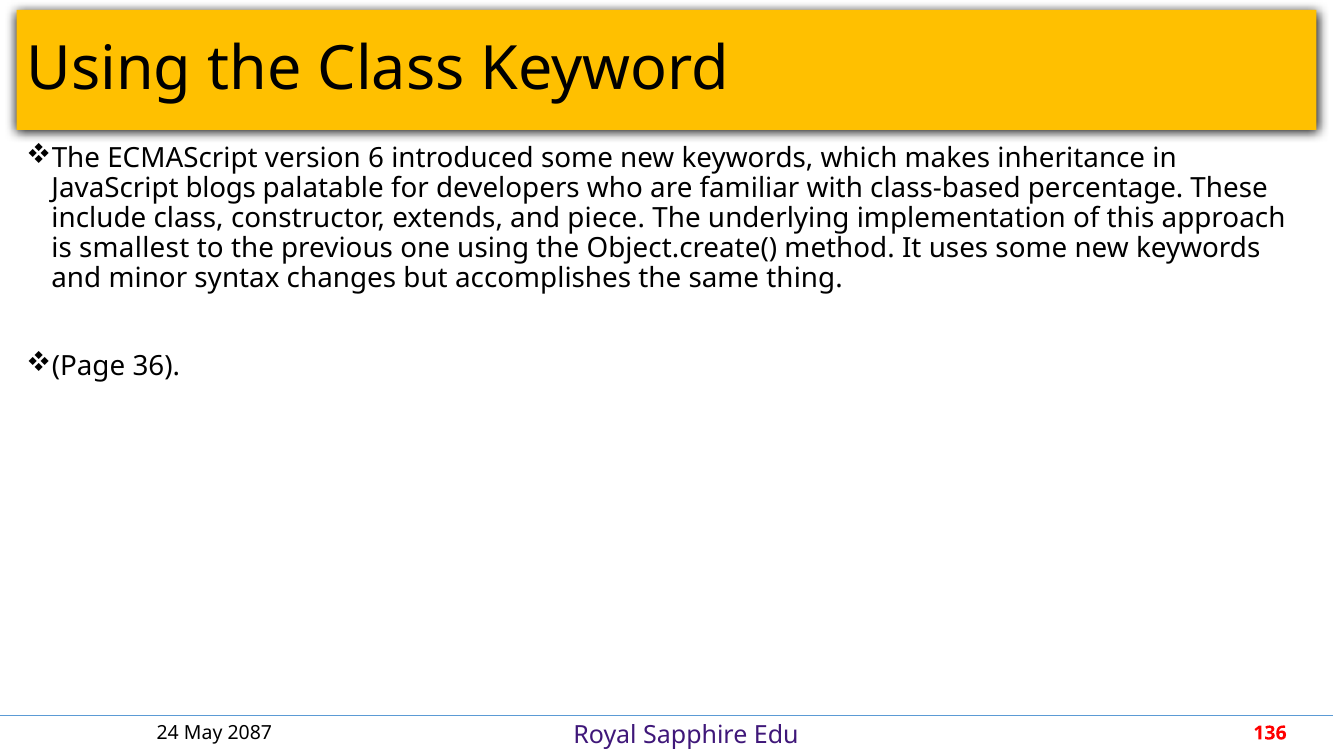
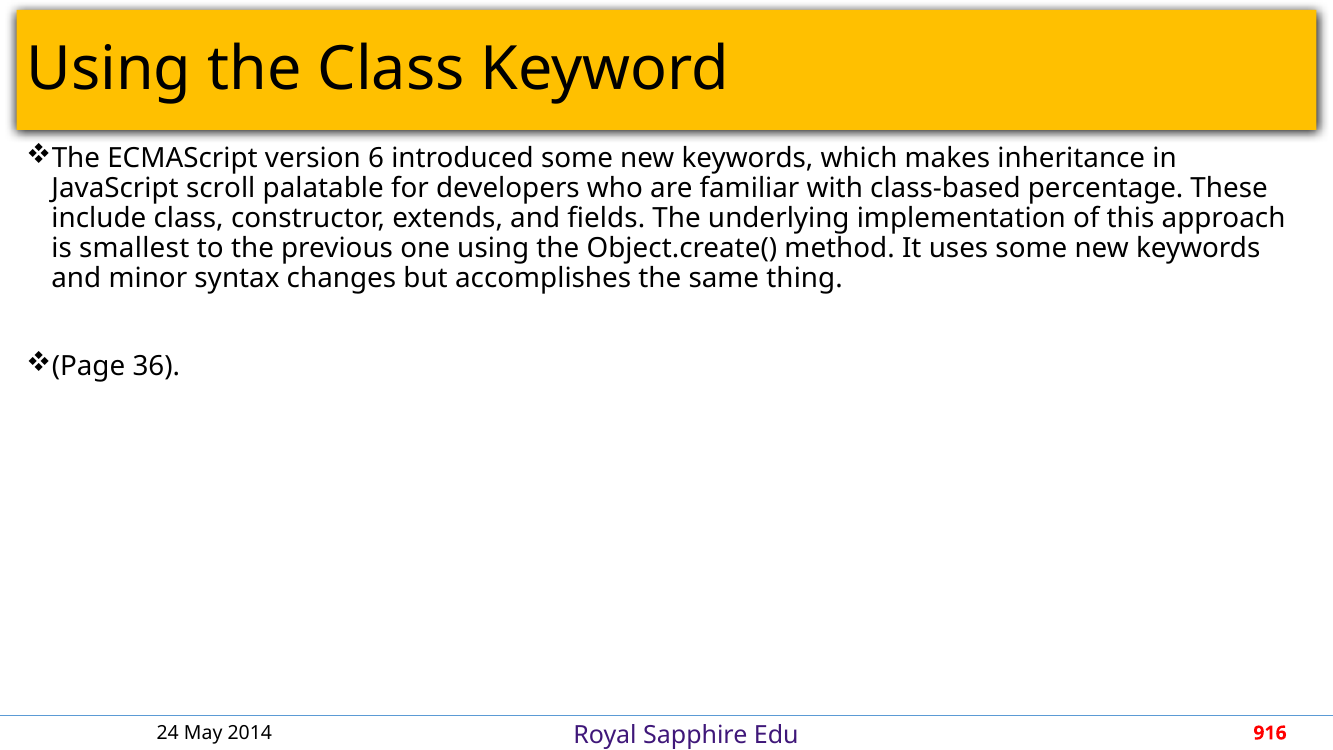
blogs: blogs -> scroll (221, 188)
piece: piece -> fields (606, 218)
2087: 2087 -> 2014 (250, 733)
136: 136 -> 916 (1270, 733)
